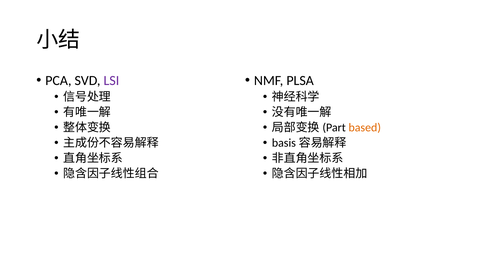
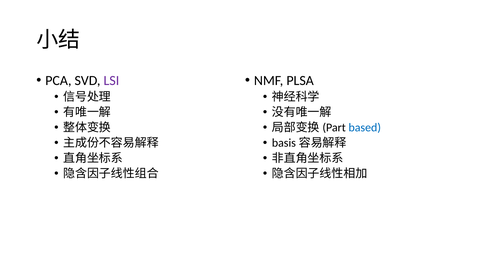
based colour: orange -> blue (365, 128)
